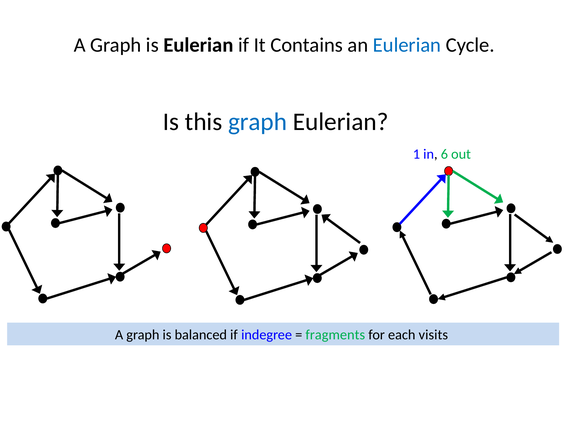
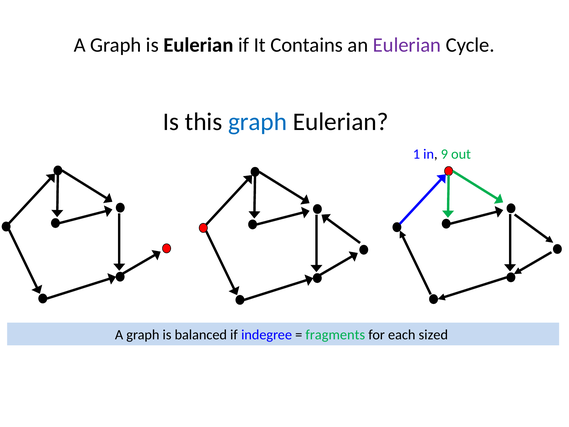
Eulerian colour: blue -> purple (407, 45)
6: 6 -> 9 (444, 154)
visits: visits -> sized (433, 335)
